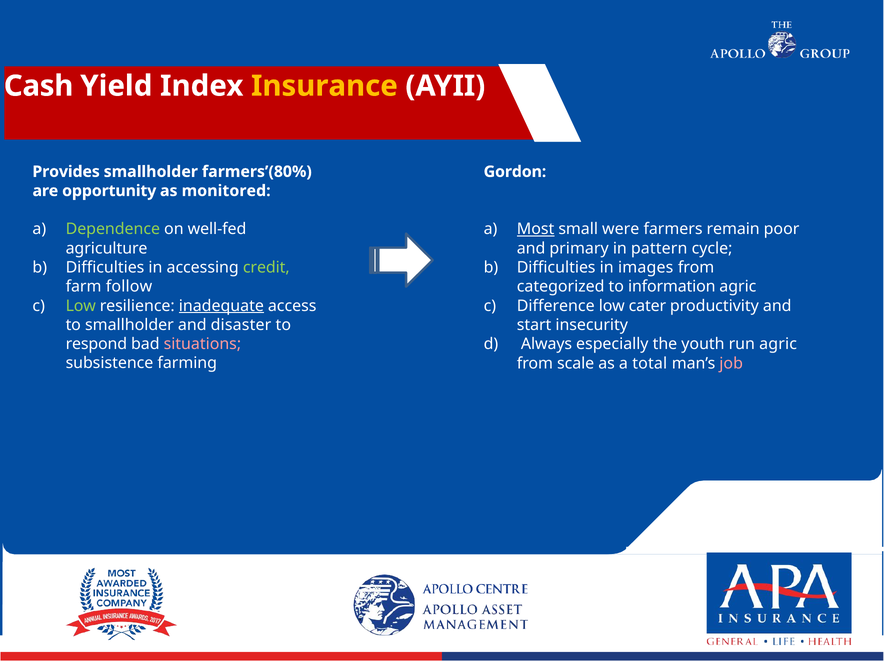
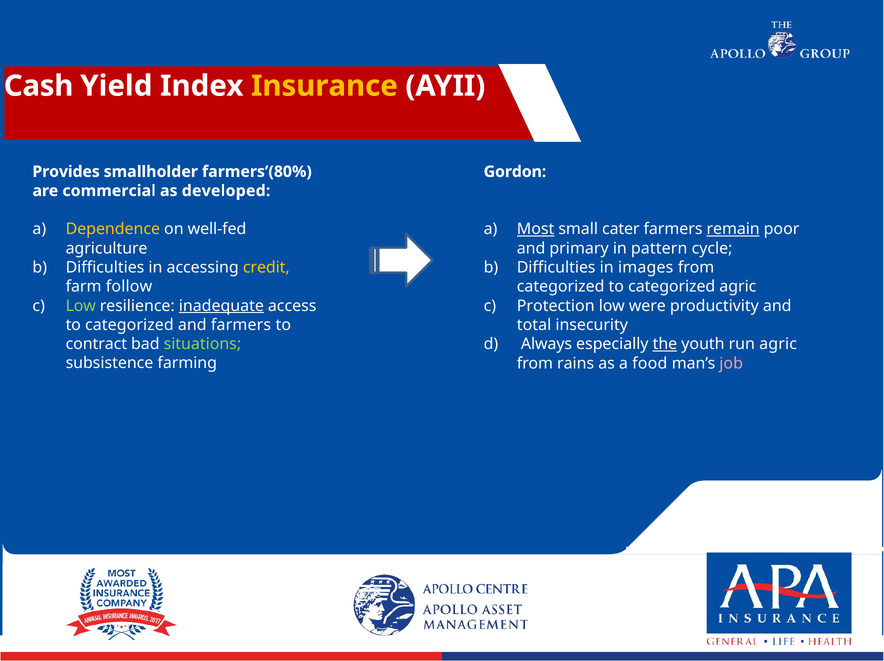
opportunity: opportunity -> commercial (109, 191)
monitored: monitored -> developed (226, 191)
Dependence colour: light green -> yellow (113, 229)
were: were -> cater (621, 229)
remain underline: none -> present (733, 229)
credit colour: light green -> yellow (266, 268)
information: information -> categorized (672, 287)
Difference: Difference -> Protection (556, 306)
cater: cater -> were (647, 306)
smallholder: smallholder -> categorized (129, 325)
and disaster: disaster -> farmers (241, 325)
start: start -> total (534, 325)
respond: respond -> contract (96, 344)
situations colour: pink -> light green (202, 344)
the underline: none -> present (665, 345)
scale: scale -> rains (576, 364)
total: total -> food (650, 364)
